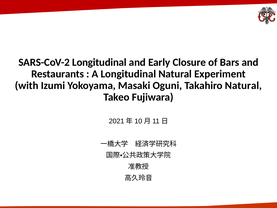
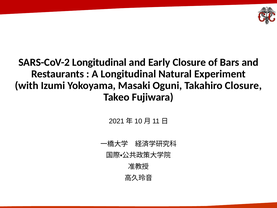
Takahiro Natural: Natural -> Closure (243, 85)
